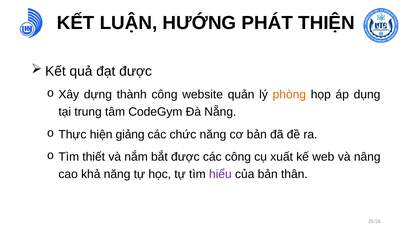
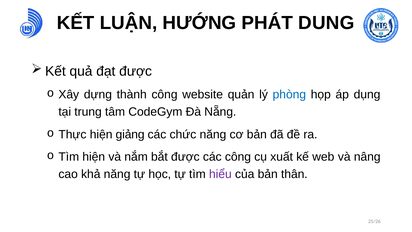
THIỆN: THIỆN -> DUNG (326, 23)
phòng colour: orange -> blue (289, 94)
Tìm thiết: thiết -> hiện (94, 157)
